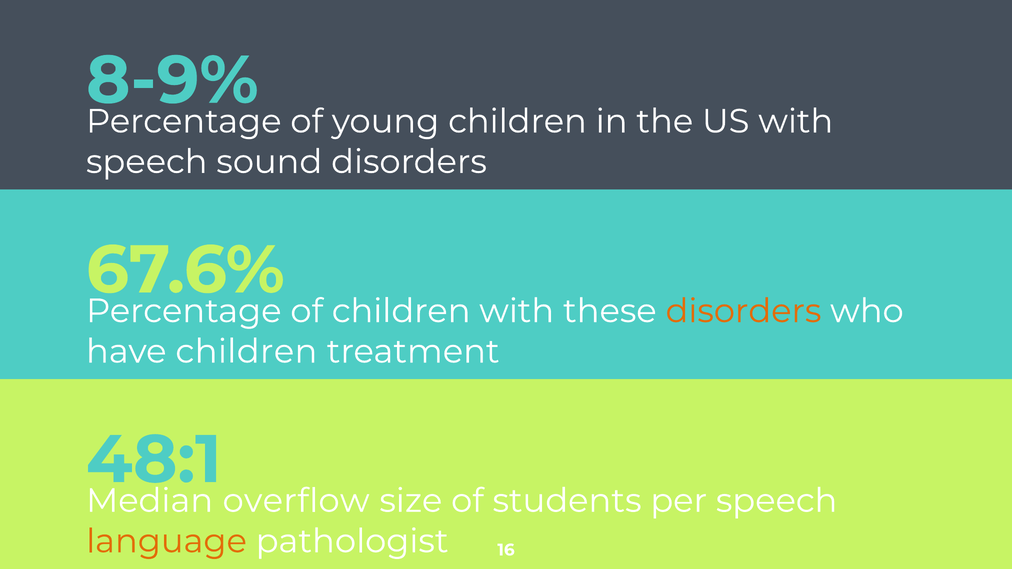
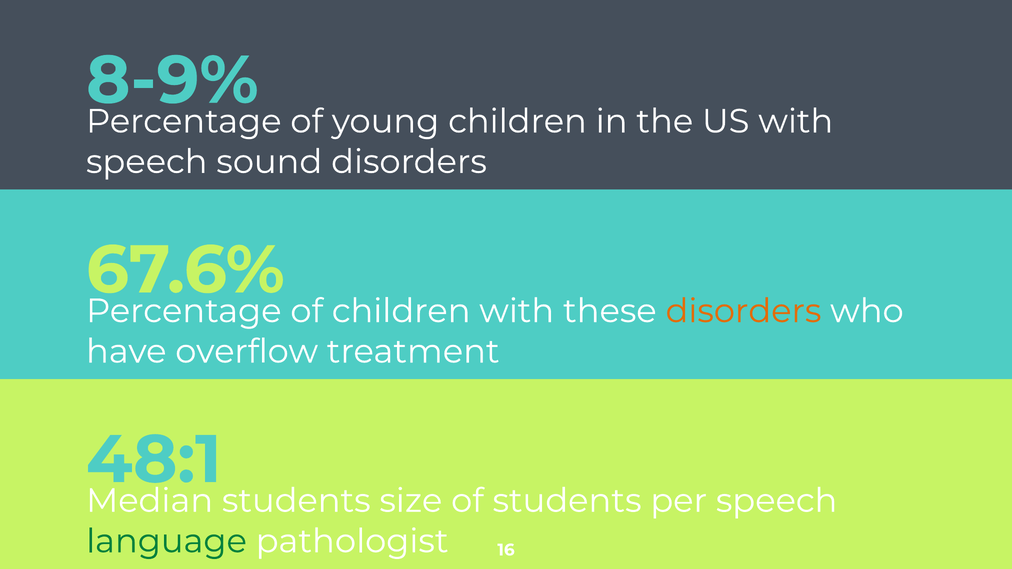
have children: children -> overflow (247, 352)
overflow: overflow -> students (296, 501)
language colour: orange -> green (166, 541)
